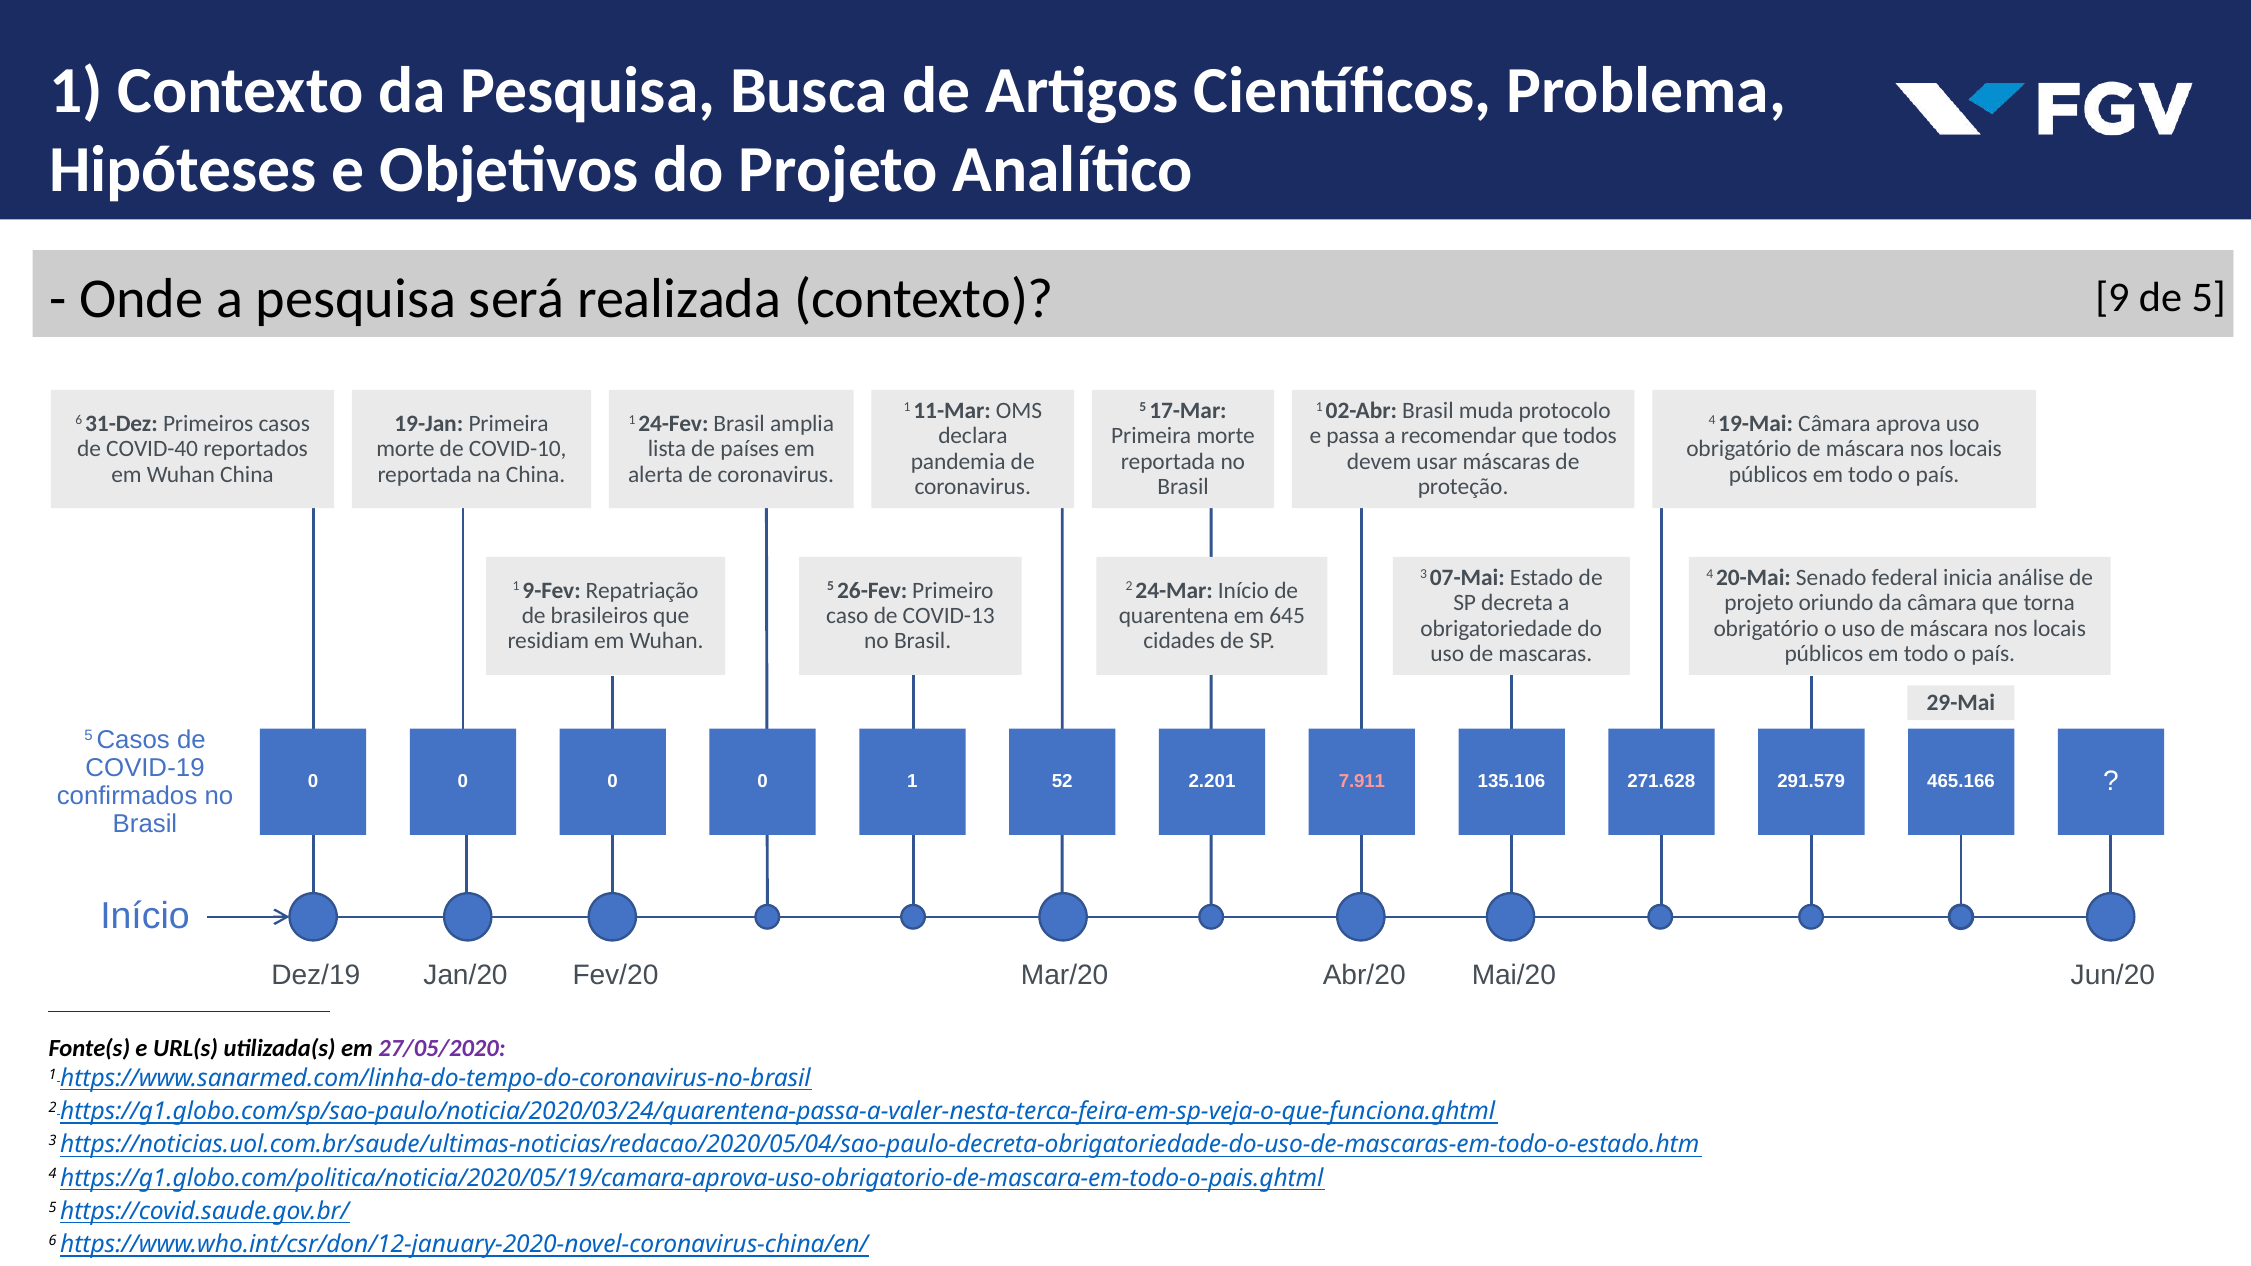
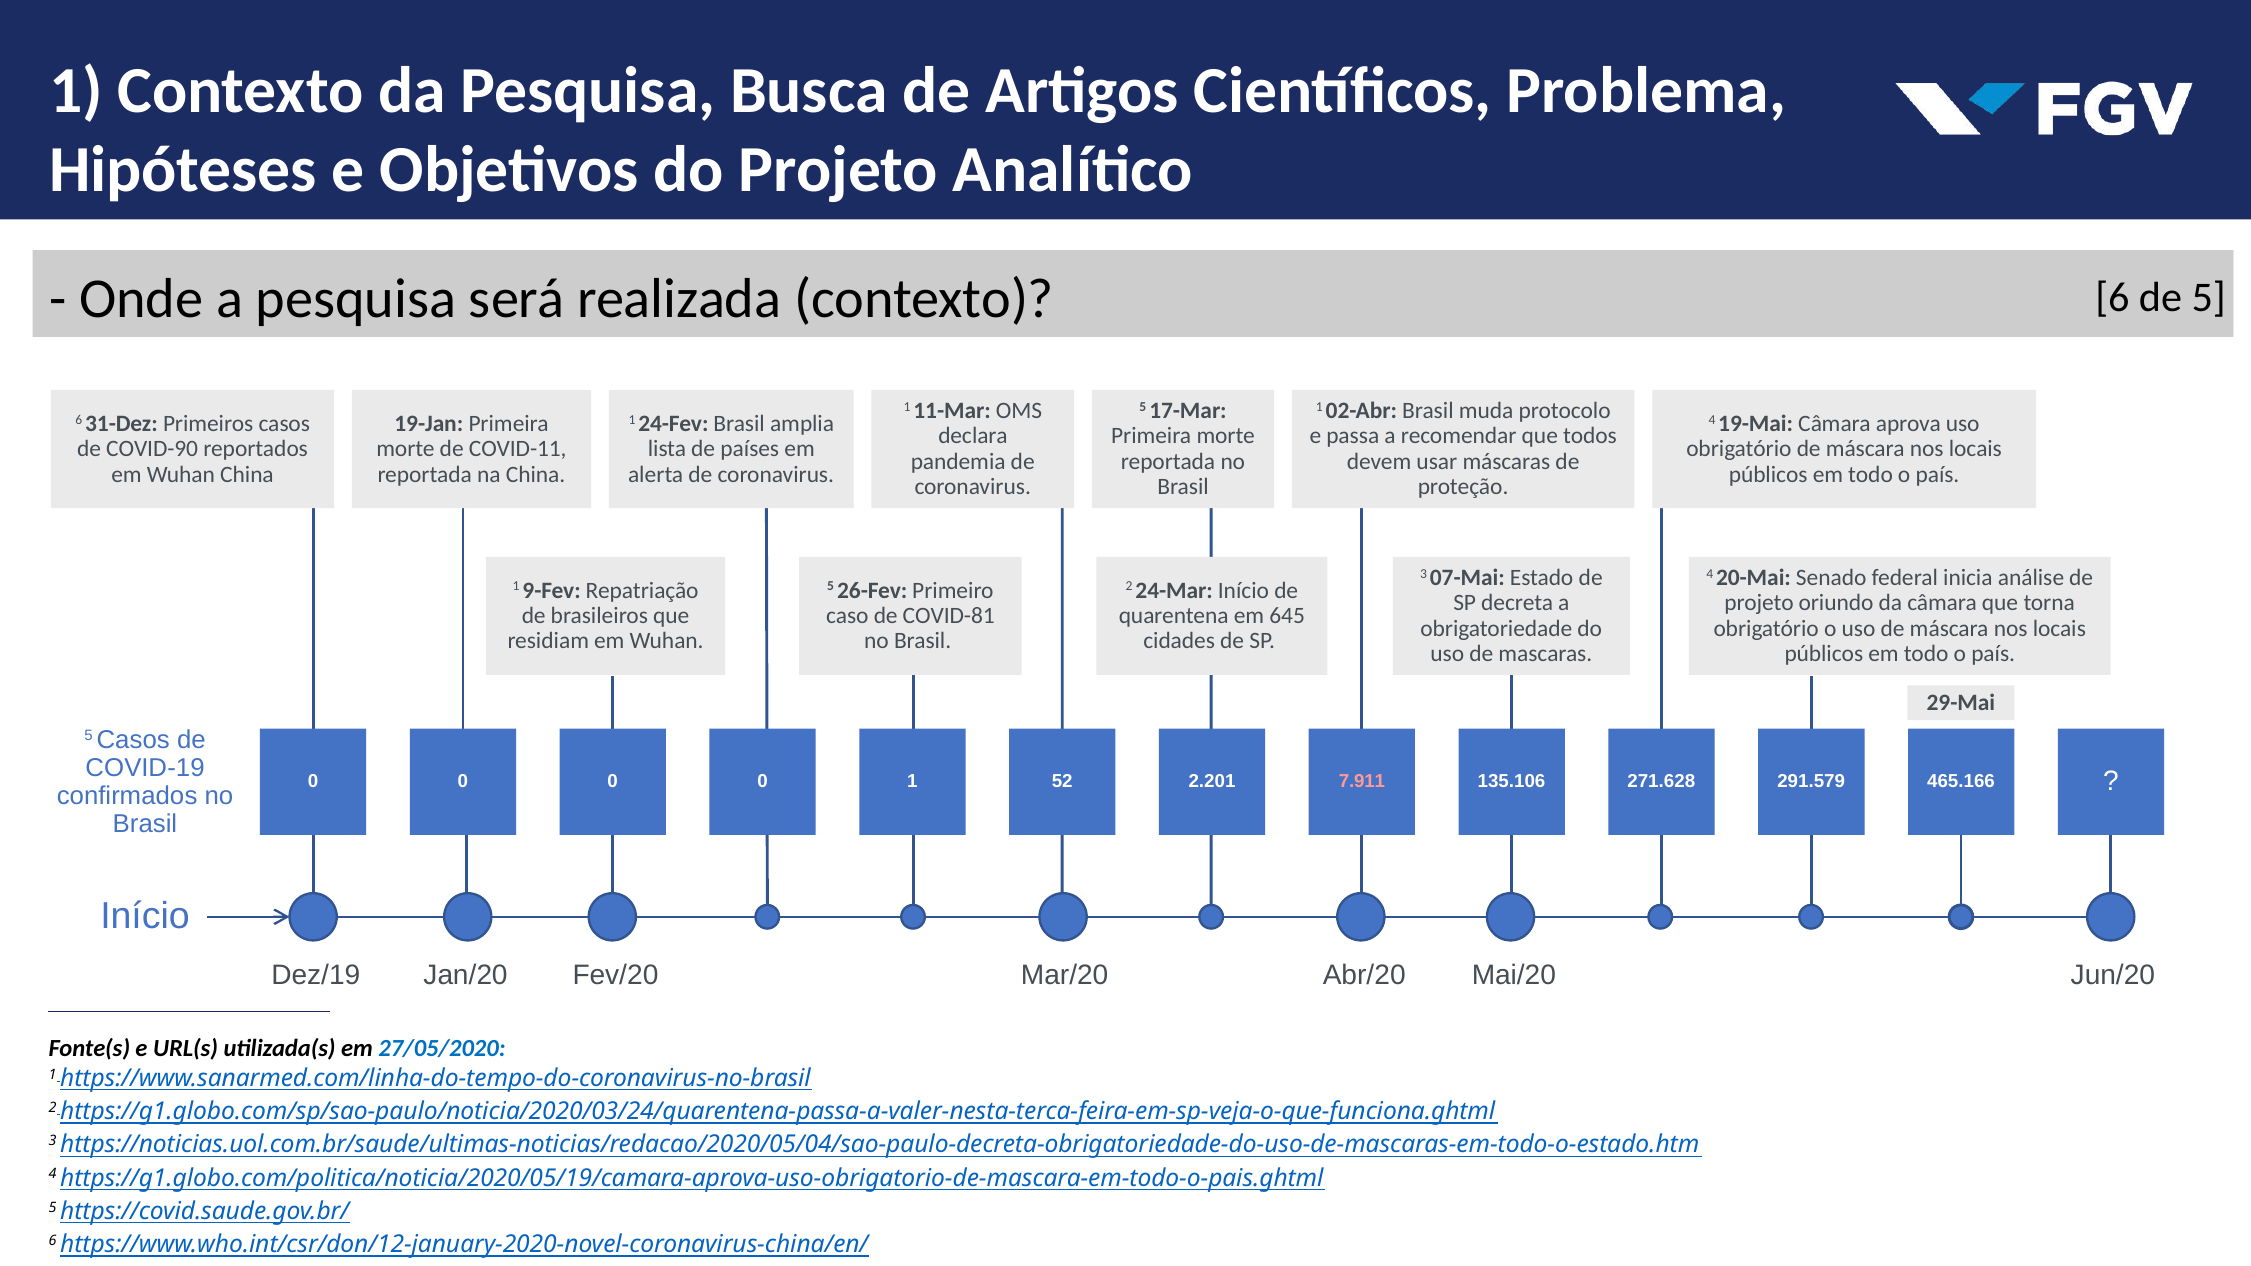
contexto 9: 9 -> 6 (2112, 297)
COVID-40: COVID-40 -> COVID-90 (152, 449)
COVID-10: COVID-10 -> COVID-11 (518, 449)
COVID-13: COVID-13 -> COVID-81 (949, 616)
27/05/2020 colour: purple -> blue (442, 1049)
